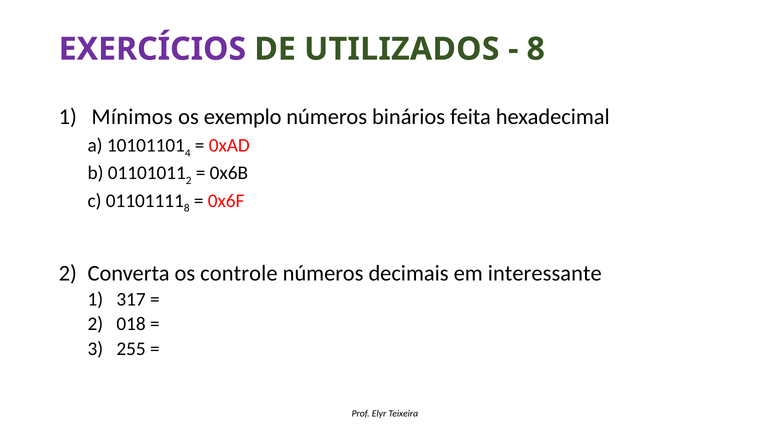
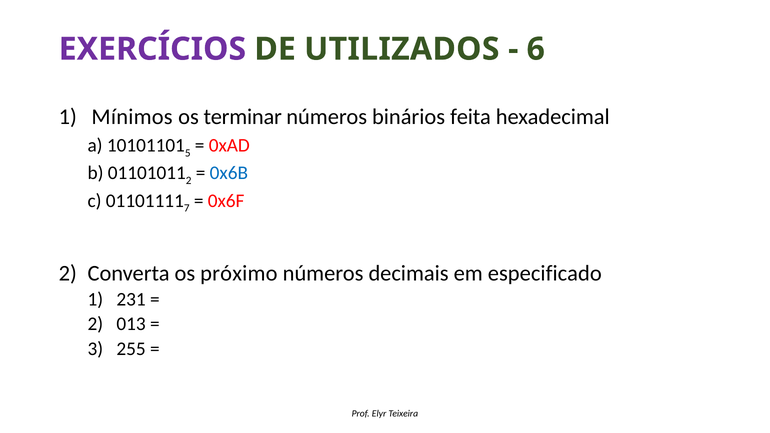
8: 8 -> 6 (536, 49)
exemplo: exemplo -> terminar (243, 117)
4: 4 -> 5 (188, 153)
0x6B colour: black -> blue (229, 173)
8: 8 -> 7 (187, 208)
controle: controle -> próximo (239, 273)
interessante: interessante -> especificado (545, 273)
317: 317 -> 231 (131, 299)
018: 018 -> 013 (131, 324)
